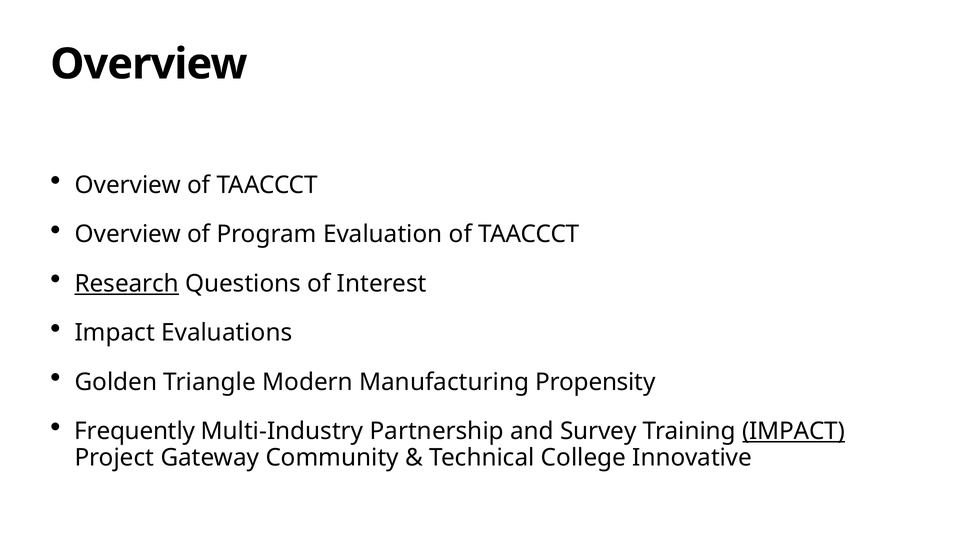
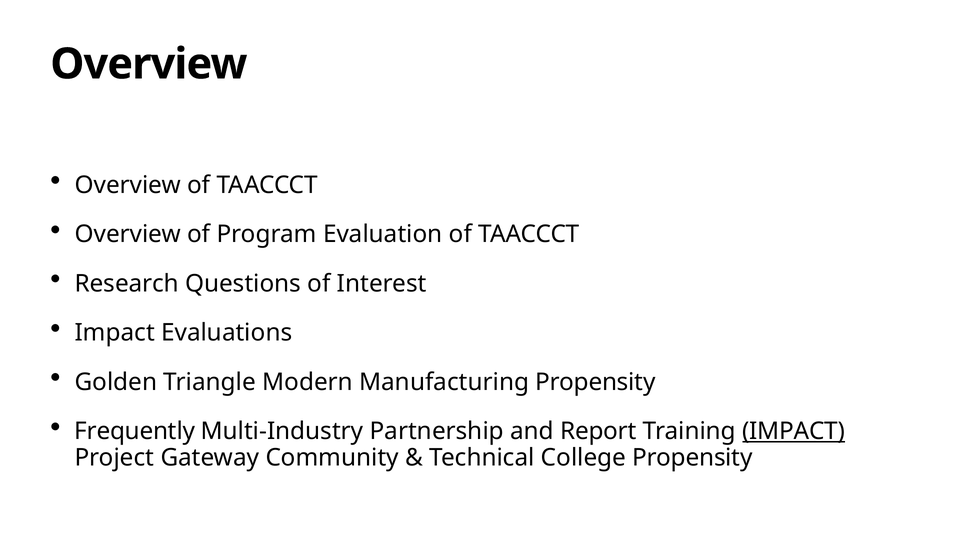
Research underline: present -> none (127, 283)
Survey: Survey -> Report (598, 431)
College Innovative: Innovative -> Propensity (692, 457)
